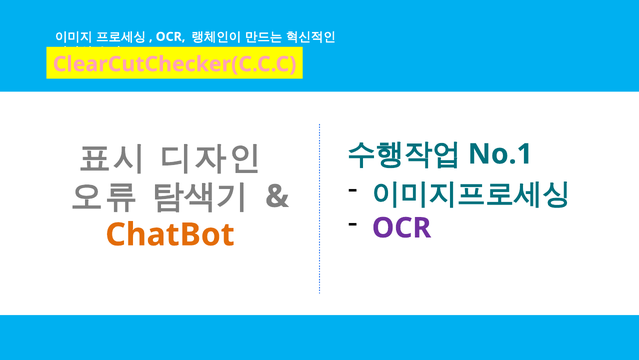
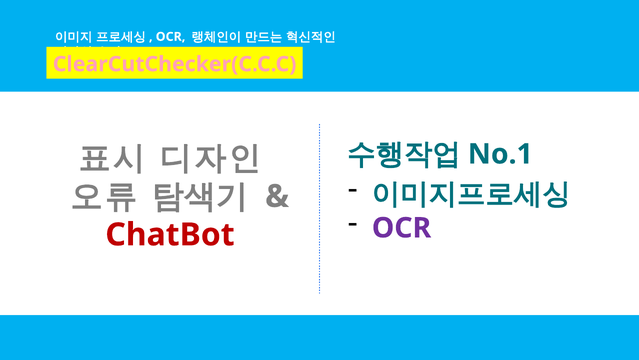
ChatBot colour: orange -> red (170, 234)
